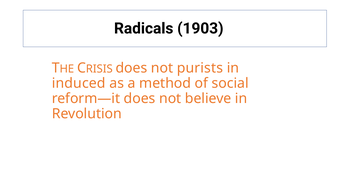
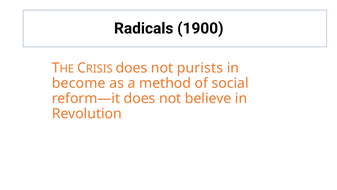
1903: 1903 -> 1900 (200, 28)
induced: induced -> become (79, 83)
